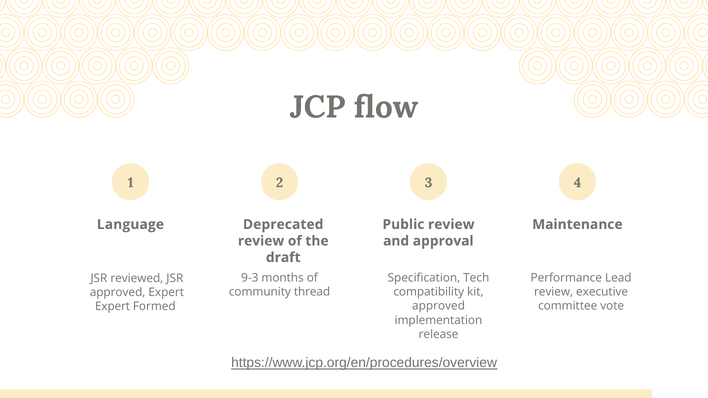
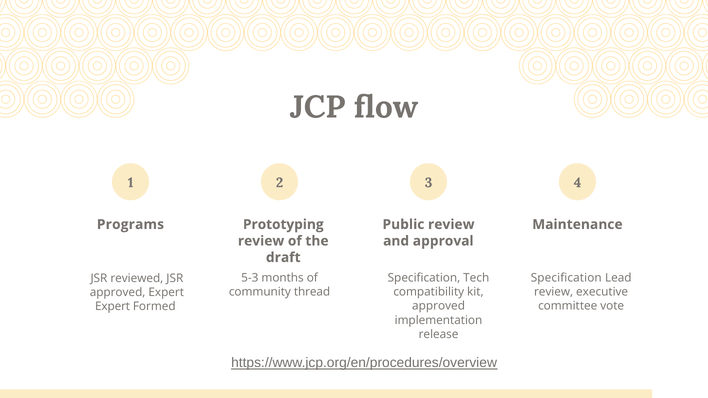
Language: Language -> Programs (130, 225)
Deprecated: Deprecated -> Prototyping (283, 225)
9-3: 9-3 -> 5-3 (250, 278)
Performance: Performance -> Specification (566, 278)
